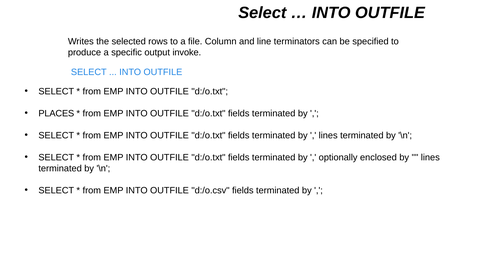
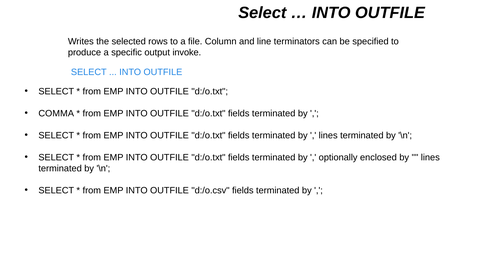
PLACES: PLACES -> COMMA (56, 114)
